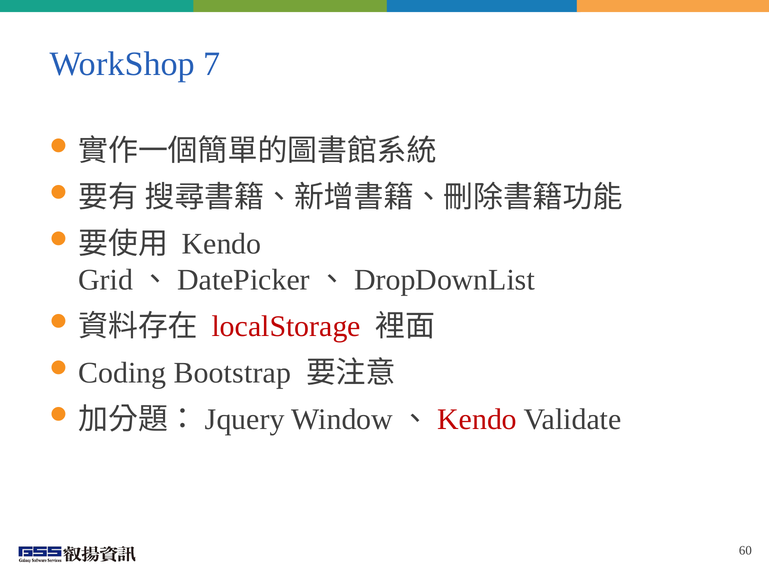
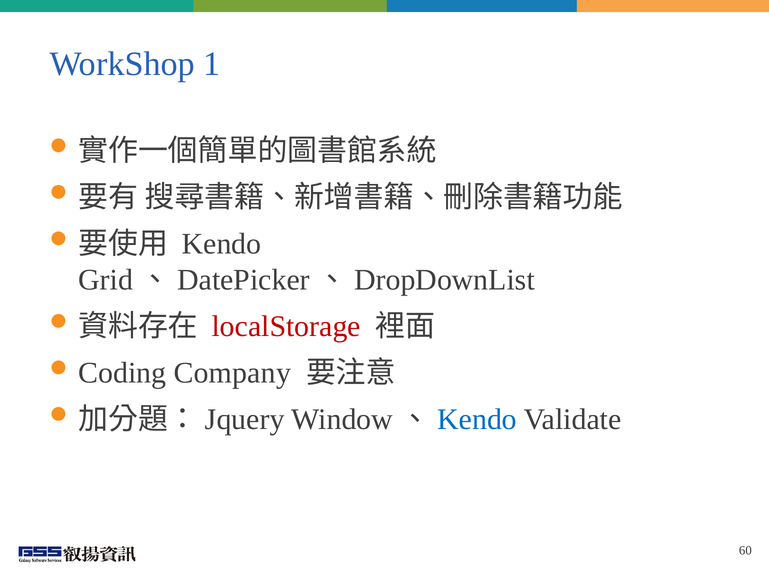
7: 7 -> 1 (212, 64)
Bootstrap: Bootstrap -> Company (232, 373)
Kendo colour: red -> blue (477, 420)
